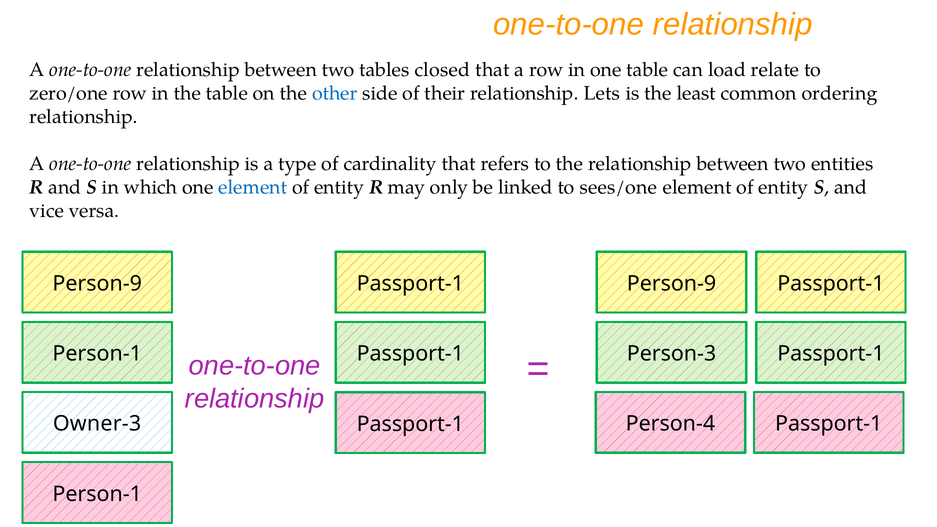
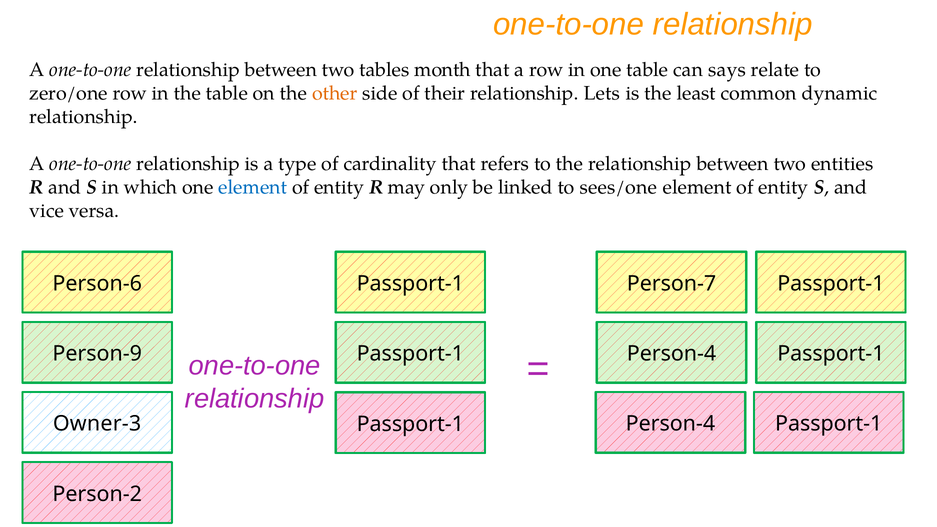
closed: closed -> month (443, 70)
load: load -> says (727, 70)
other colour: blue -> orange (335, 93)
ordering: ordering -> dynamic (840, 93)
Person-9: Person-9 -> Person-6 (97, 284)
Passport-1 Person-9: Person-9 -> Person-7 (672, 284)
Person-1: Person-1 -> Person-9 (97, 354)
Person-3: Person-3 -> Person-4 (672, 354)
Person-1: Person-1 -> Person-2 (97, 494)
